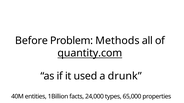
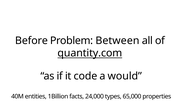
Methods: Methods -> Between (117, 41)
used: used -> code (85, 76)
drunk: drunk -> would (125, 76)
